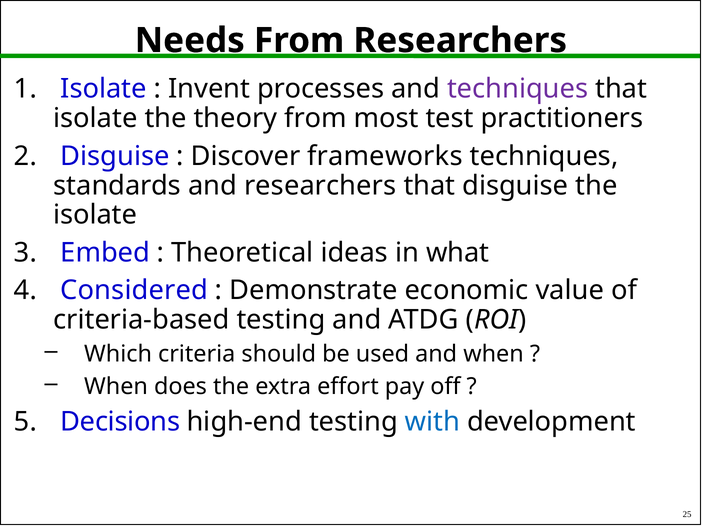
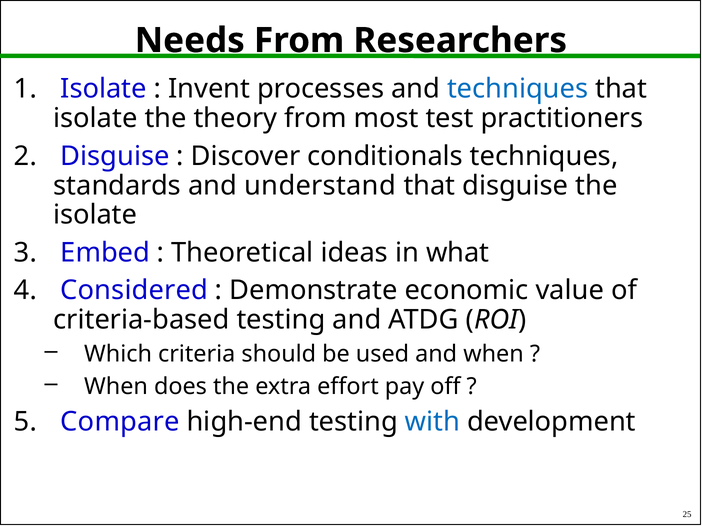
techniques colour: purple -> blue (518, 89)
frameworks: frameworks -> conditionals (385, 156)
and researchers: researchers -> understand (320, 186)
Decisions: Decisions -> Compare (120, 422)
